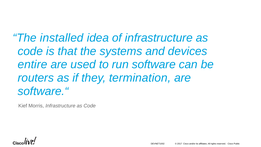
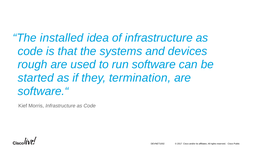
entire: entire -> rough (33, 64)
routers: routers -> started (36, 78)
